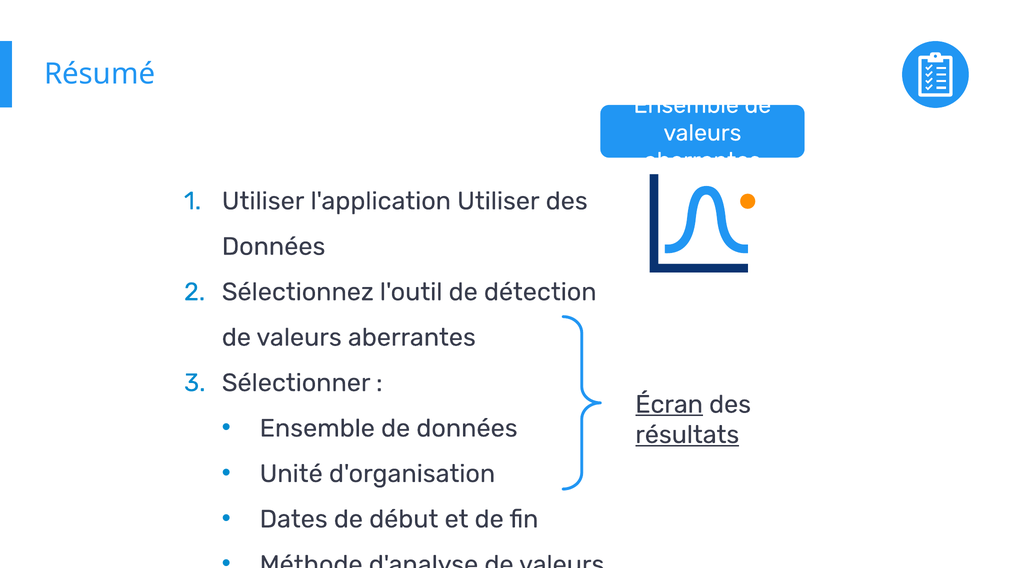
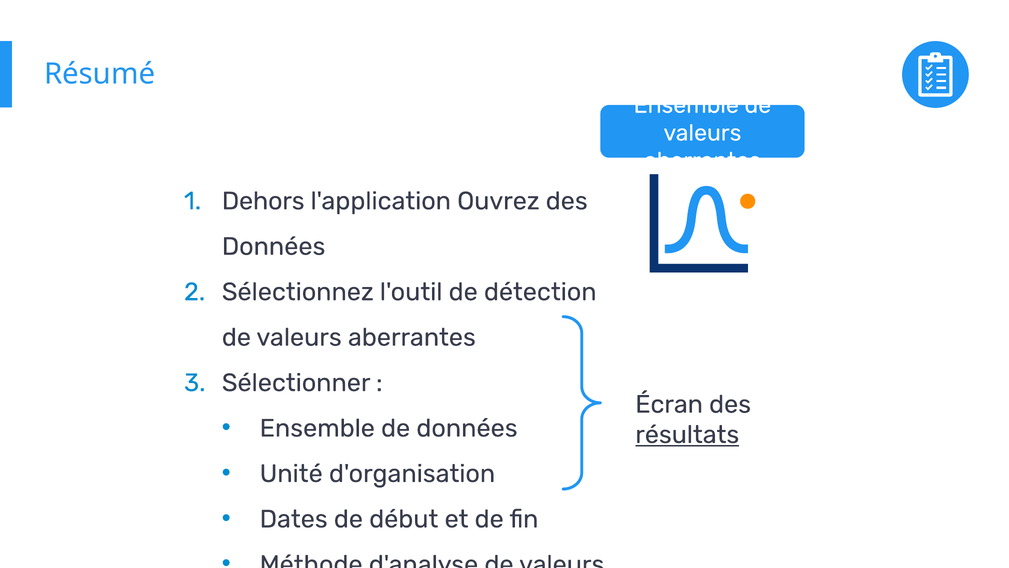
Utiliser: Utiliser -> Dehors (263, 201)
l'application Utiliser: Utiliser -> Ouvrez (498, 201)
Écran underline: present -> none (669, 404)
